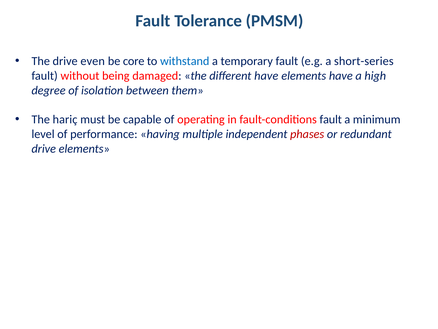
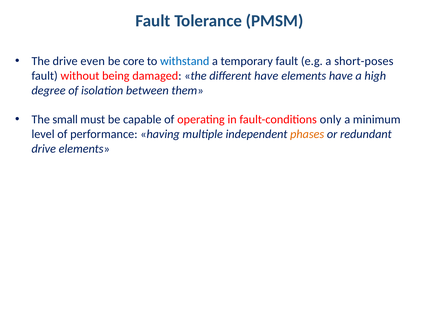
short-series: short-series -> short-poses (364, 61)
hariç: hariç -> small (65, 119)
fault-conditions fault: fault -> only (331, 119)
phases colour: red -> orange (307, 134)
